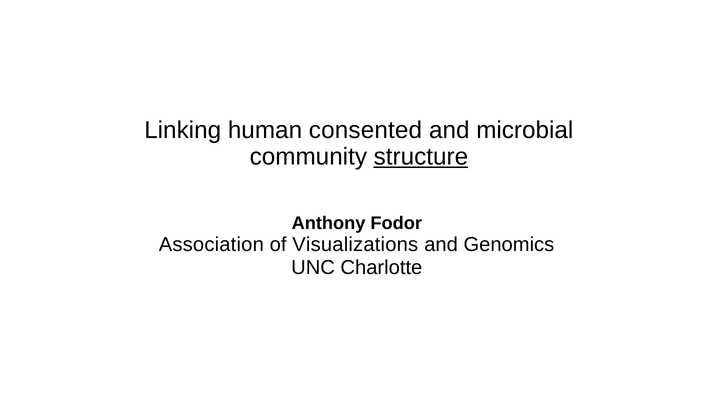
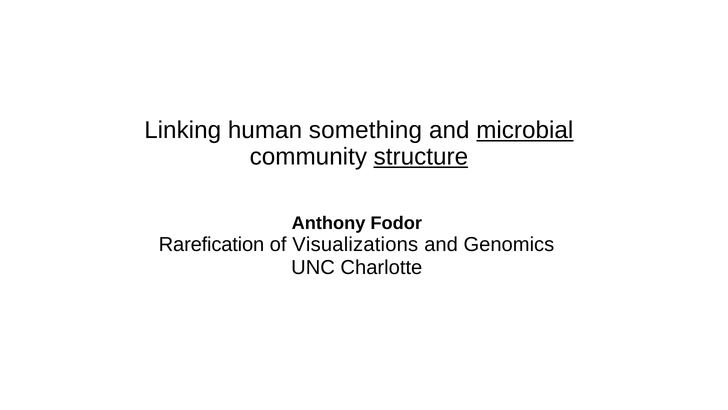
consented: consented -> something (365, 130)
microbial underline: none -> present (525, 130)
Association: Association -> Rarefication (211, 245)
